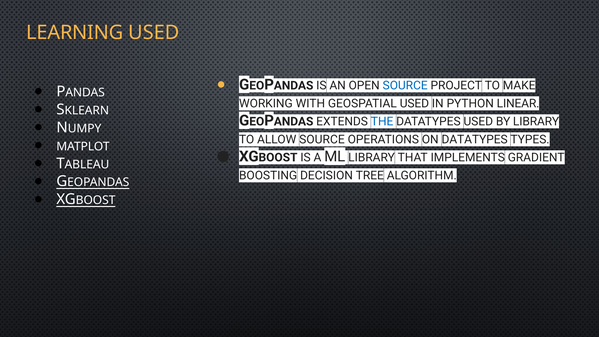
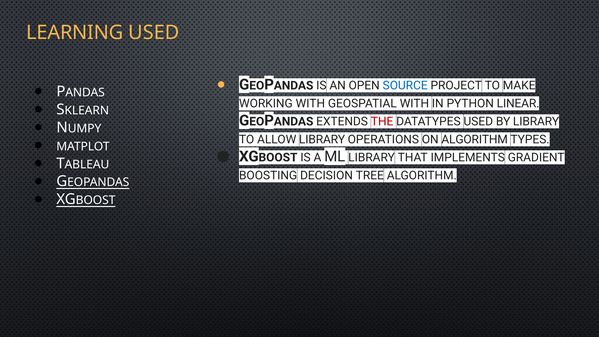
GEOSPATIAL USED: USED -> WITH (414, 103)
THE colour: blue -> red (382, 121)
ALLOW SOURCE: SOURCE -> LIBRARY (322, 139)
ON DATATYPES: DATATYPES -> ALGORITHM (475, 139)
